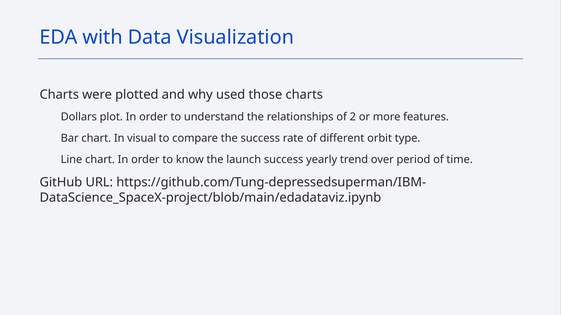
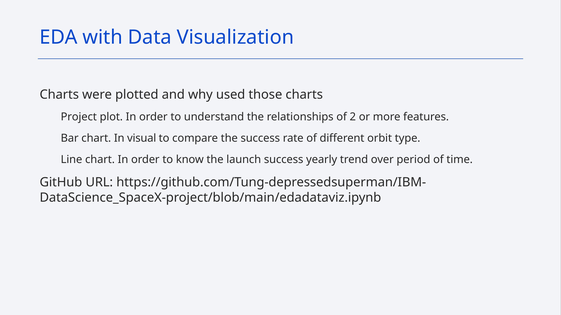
Dollars: Dollars -> Project (79, 117)
